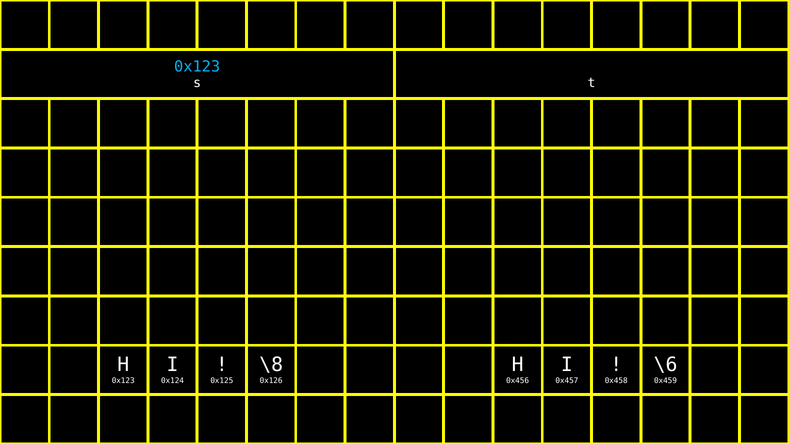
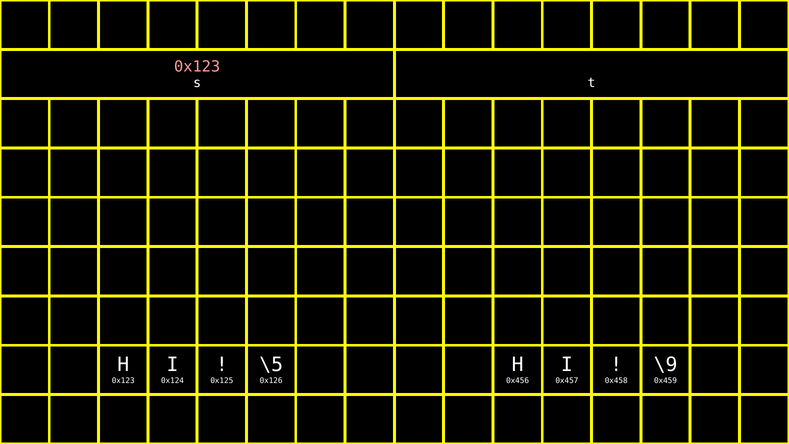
0x123 colour: light blue -> pink (197, 66)
\8: \8 -> \5 (271, 365)
\6: \6 -> \9 (666, 365)
